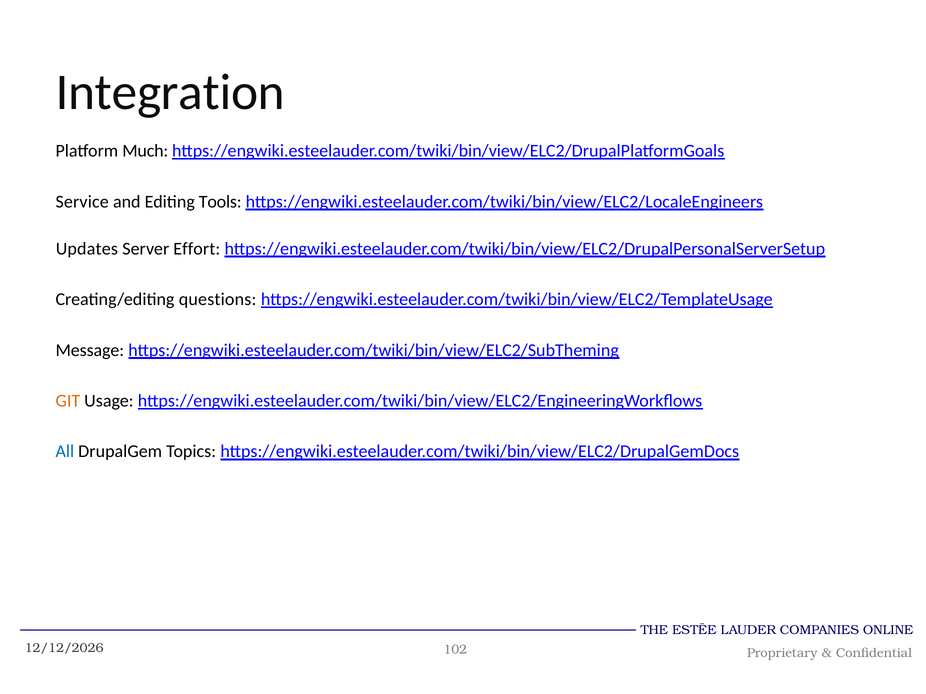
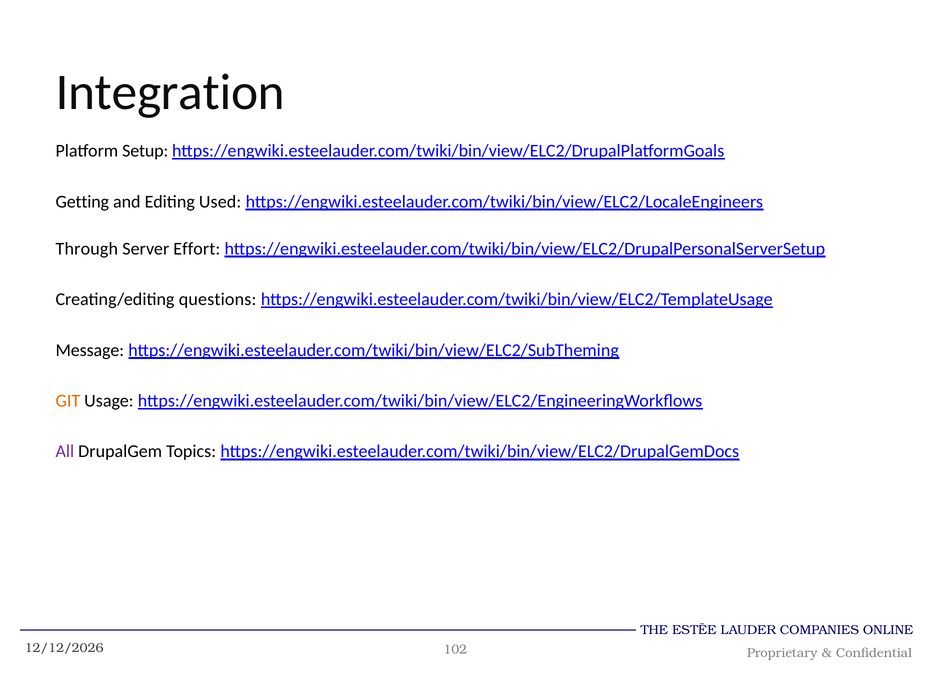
Much: Much -> Setup (145, 151)
Service: Service -> Getting (82, 202)
Tools: Tools -> Used (220, 202)
Updates: Updates -> Through (87, 249)
All colour: blue -> purple (65, 452)
